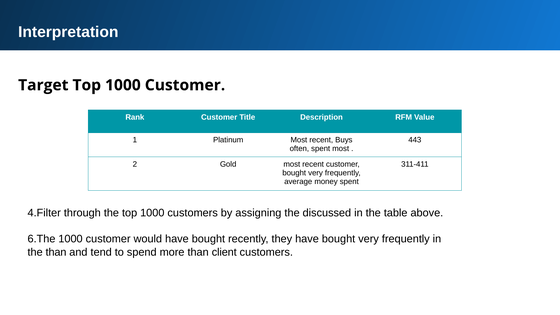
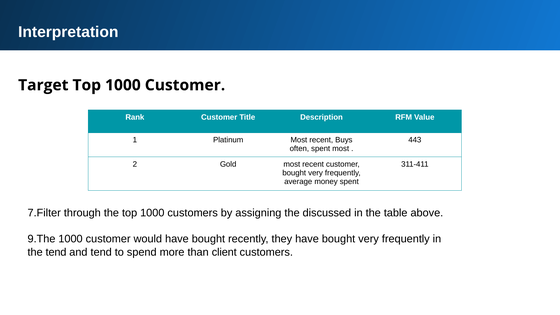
4.Filter: 4.Filter -> 7.Filter (44, 213)
6.The: 6.The -> 9.The (41, 239)
the than: than -> tend (56, 252)
